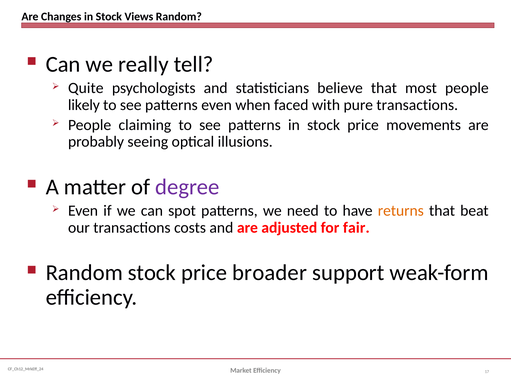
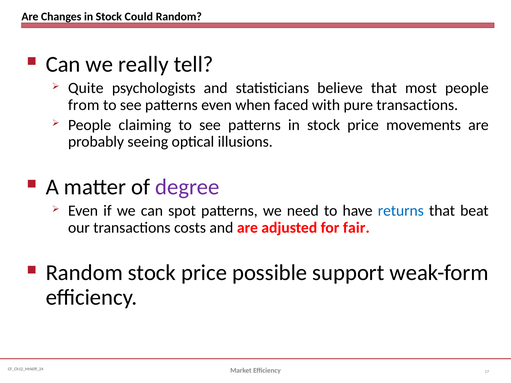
Views: Views -> Could (139, 17)
likely: likely -> from (84, 105)
returns colour: orange -> blue (401, 211)
broader: broader -> possible (270, 273)
